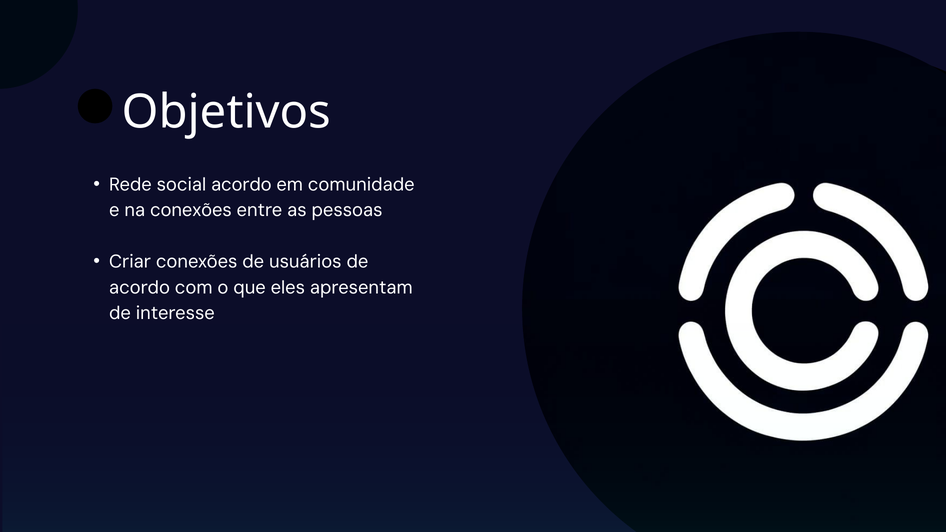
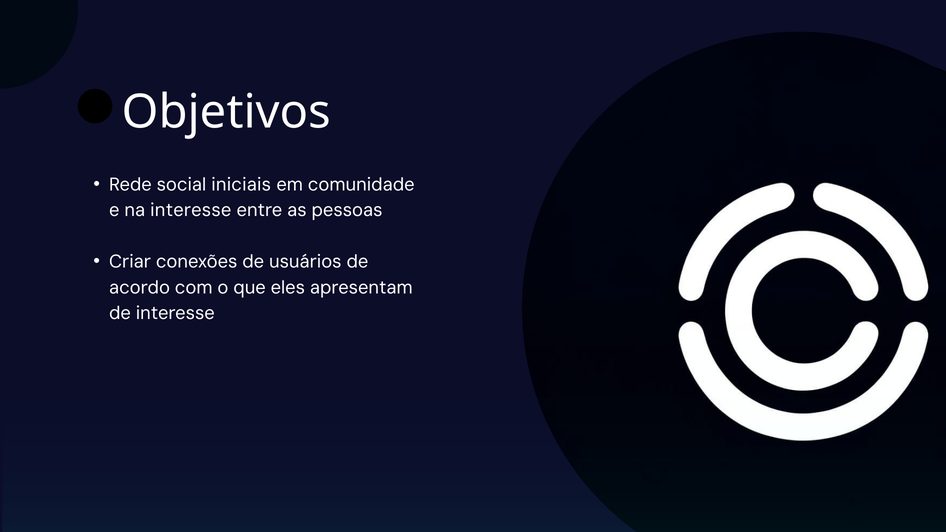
social acordo: acordo -> iniciais (241, 185)
na conexões: conexões -> interesse (191, 210)
